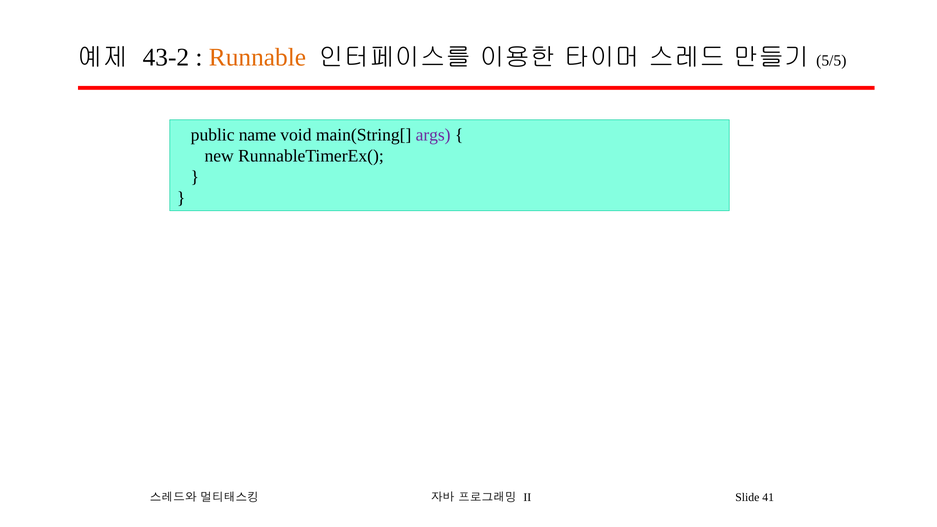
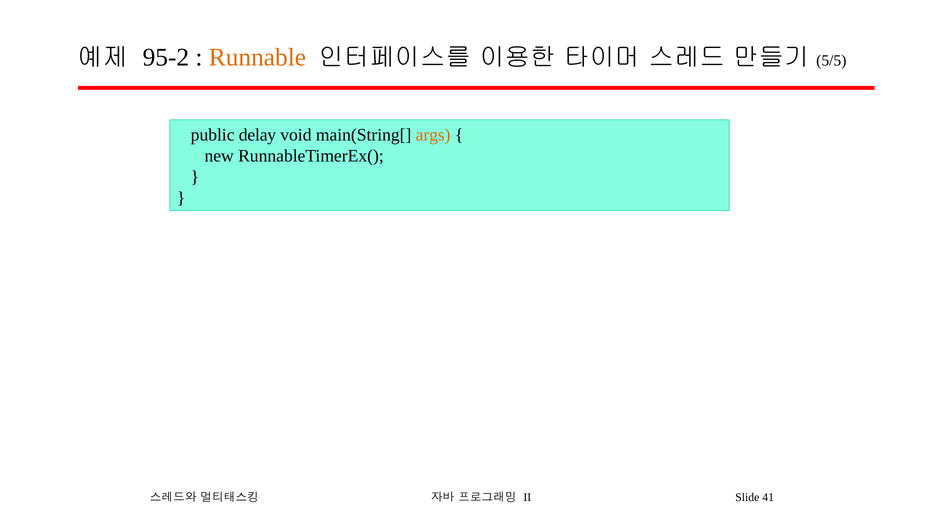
43-2: 43-2 -> 95-2 (166, 57)
name: name -> delay (257, 135)
args colour: purple -> orange (433, 135)
